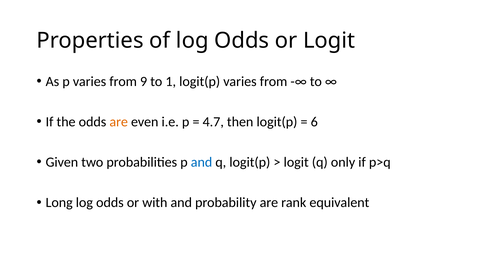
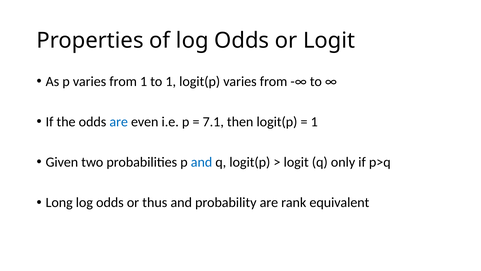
from 9: 9 -> 1 (144, 81)
are colour: orange -> blue (119, 122)
4.7: 4.7 -> 7.1 (213, 122)
6: 6 -> 1 (314, 122)
with: with -> thus (155, 202)
